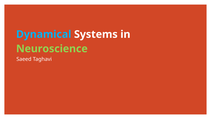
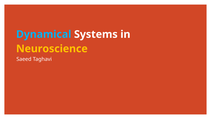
Neuroscience colour: light green -> yellow (52, 49)
